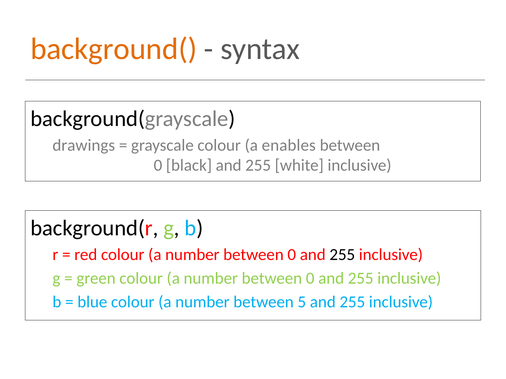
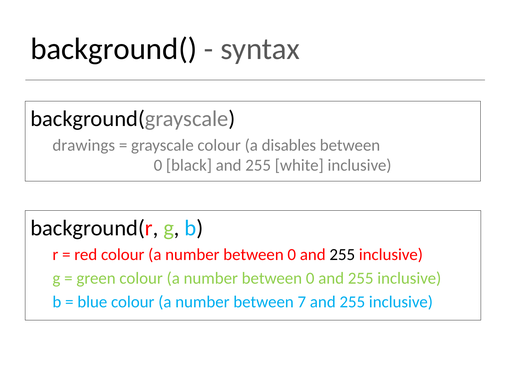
background( colour: orange -> black (114, 49)
enables: enables -> disables (289, 145)
5: 5 -> 7 (302, 302)
